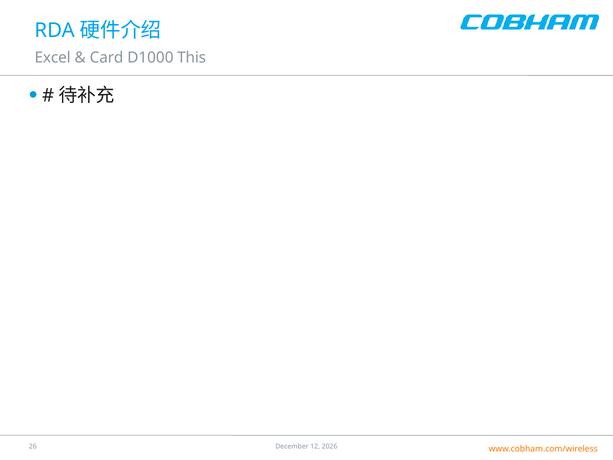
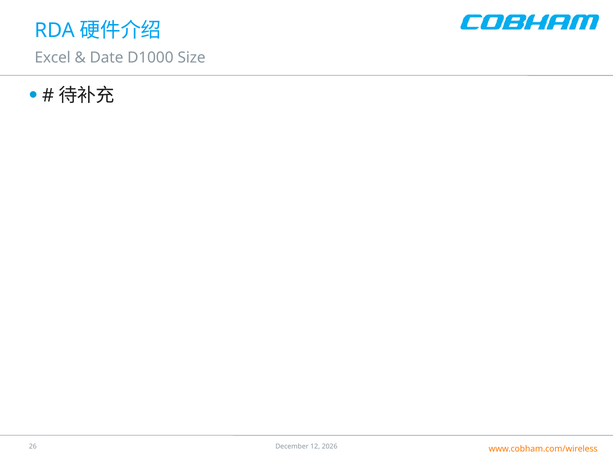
Card: Card -> Date (107, 58)
This: This -> Size (192, 58)
